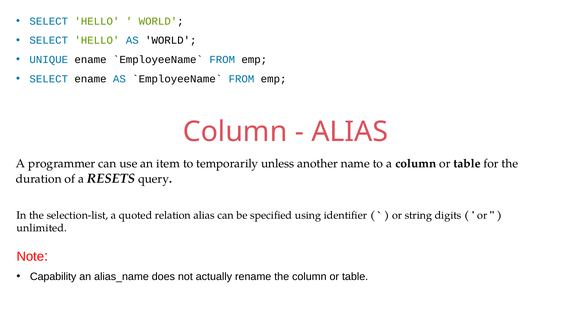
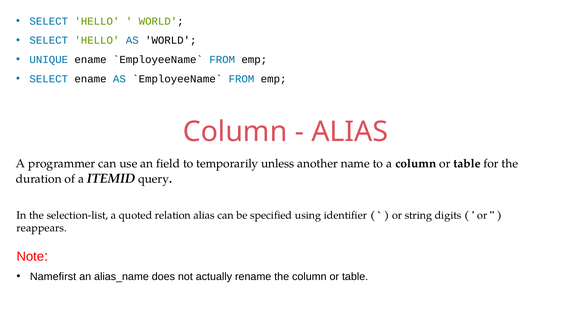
item: item -> field (168, 164)
RESETS: RESETS -> ITEMID (111, 179)
unlimited: unlimited -> reappears (42, 228)
Capability: Capability -> Namefirst (53, 277)
